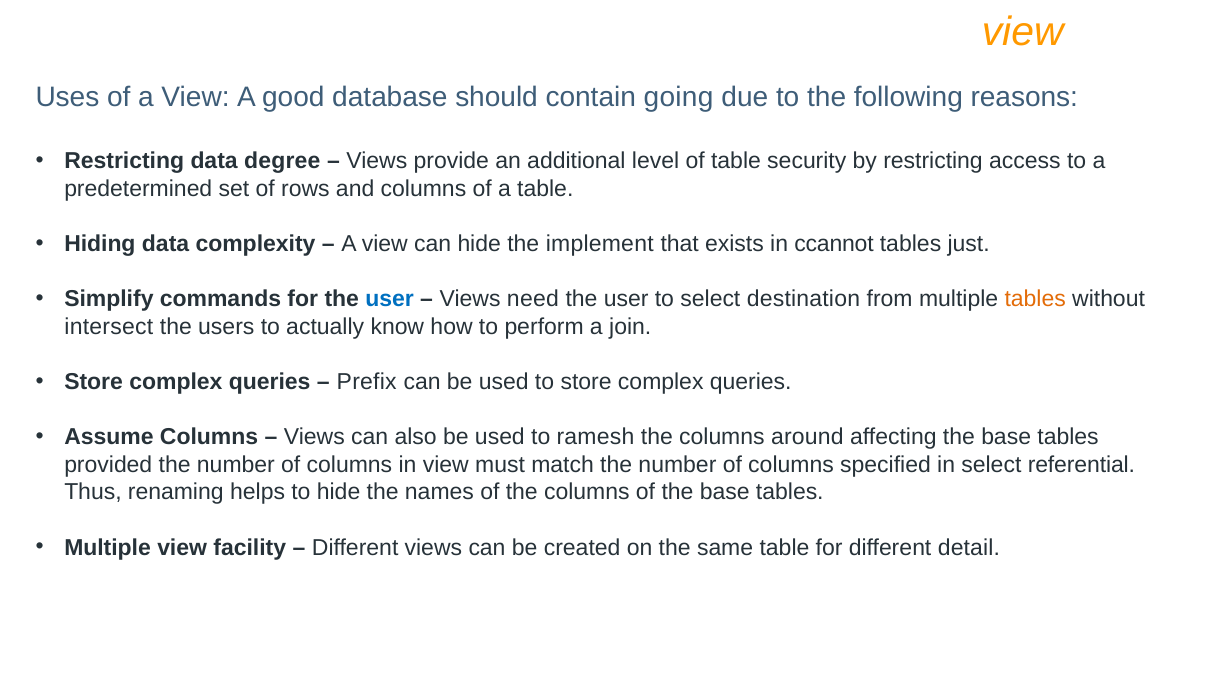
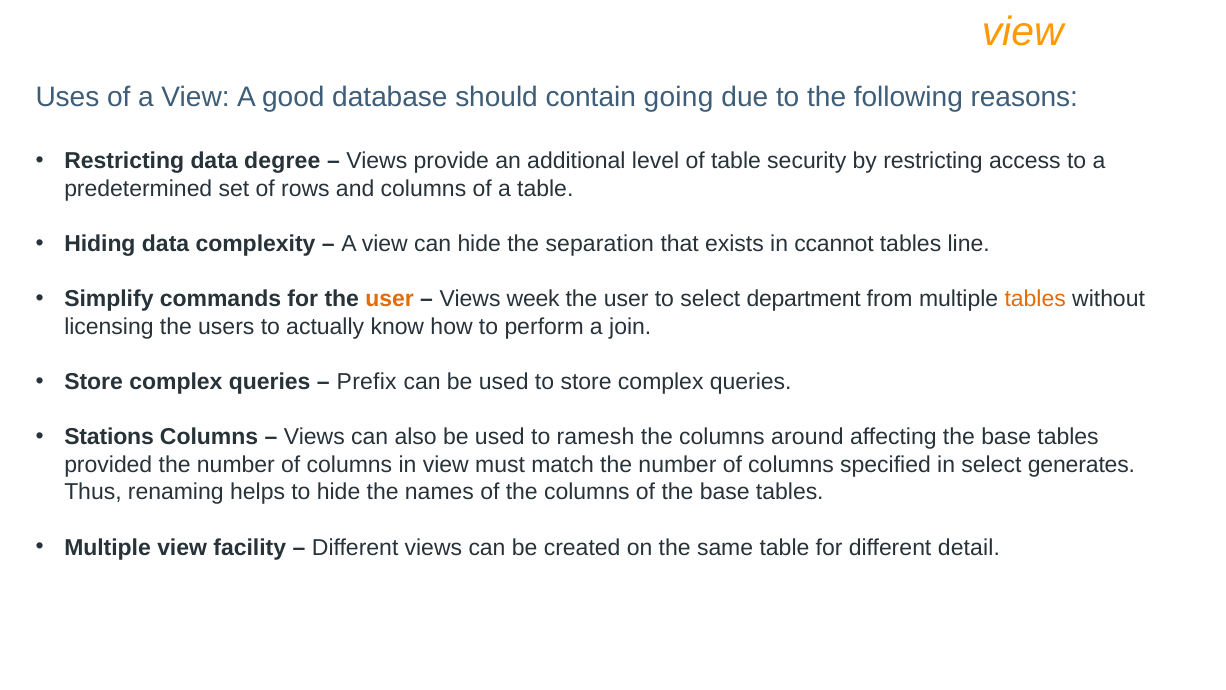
implement: implement -> separation (600, 244)
just: just -> line (969, 244)
user colour: blue -> orange (390, 299)
need: need -> week (533, 299)
destination: destination -> department (804, 299)
intersect: intersect -> licensing (109, 326)
Assume: Assume -> Stations (109, 437)
referential: referential -> generates (1081, 464)
